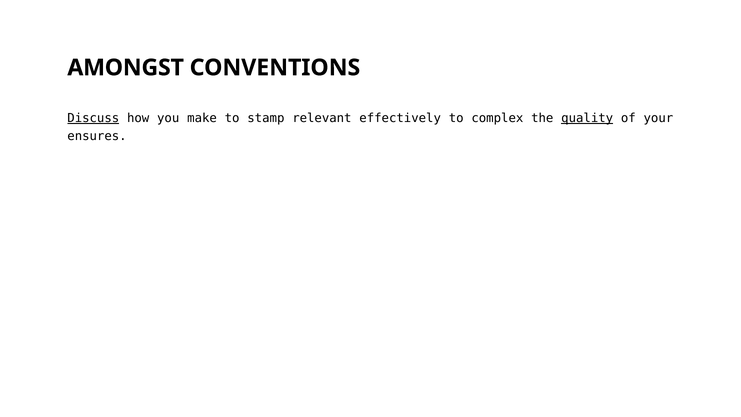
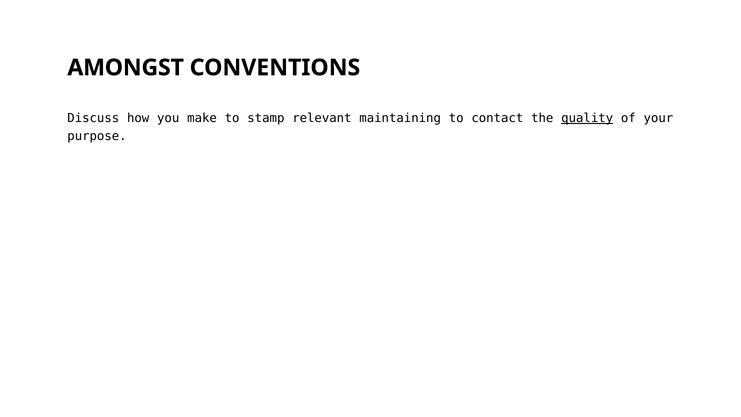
Discuss underline: present -> none (93, 118)
effectively: effectively -> maintaining (400, 118)
complex: complex -> contact (497, 118)
ensures: ensures -> purpose (97, 136)
